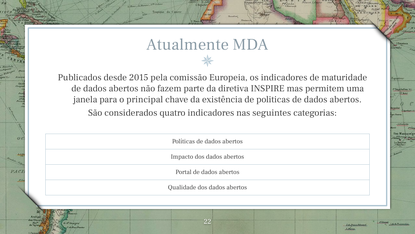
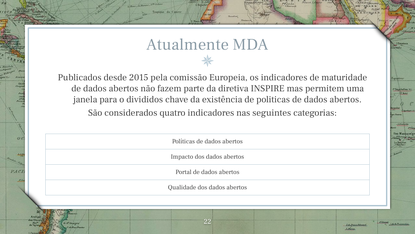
principal: principal -> divididos (145, 99)
